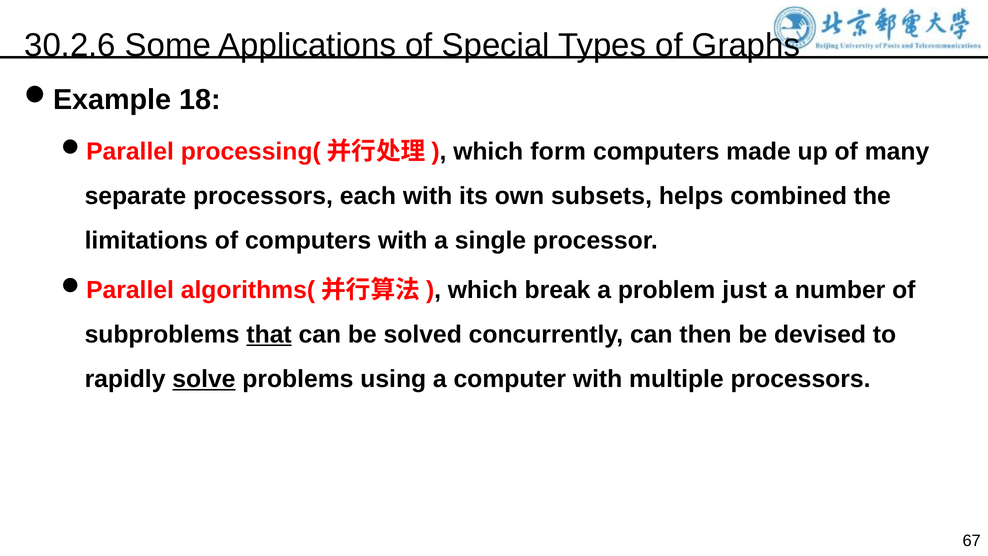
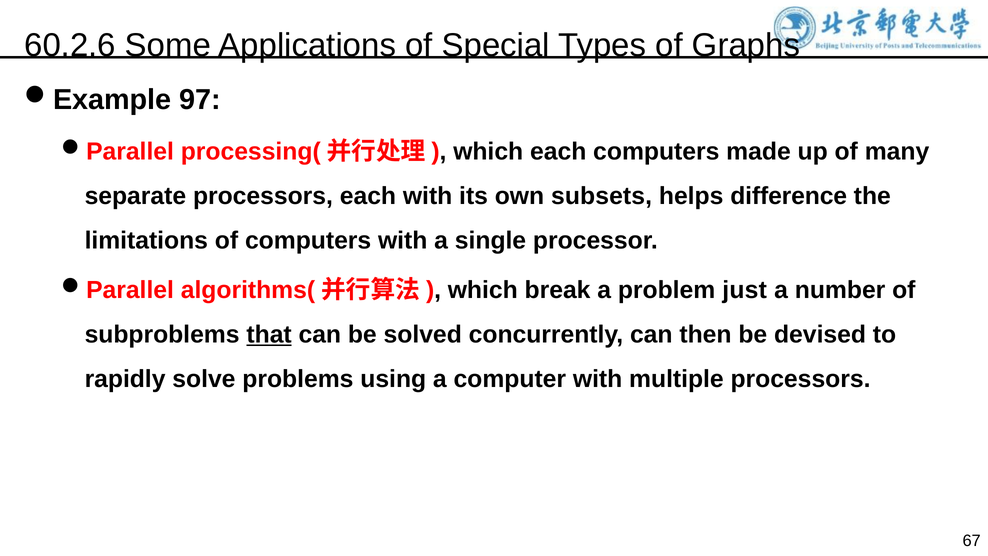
30.2.6: 30.2.6 -> 60.2.6 (70, 45)
18: 18 -> 97 (200, 100)
which form: form -> each (558, 152)
combined: combined -> difference (789, 196)
solve underline: present -> none (204, 379)
